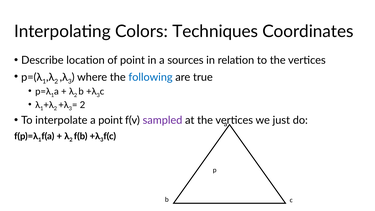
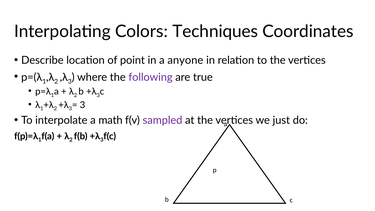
sources: sources -> anyone (185, 60)
following colour: blue -> purple (151, 77)
2: 2 -> 3 (82, 105)
a point: point -> math (111, 120)
